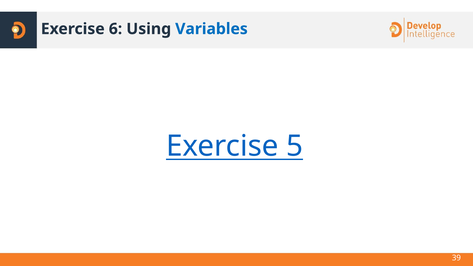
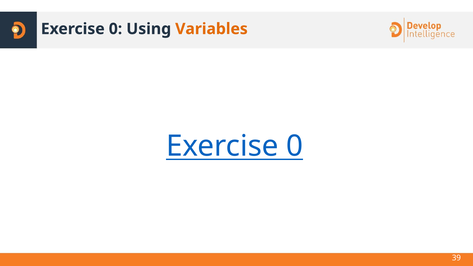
6: 6 -> 0 (116, 29)
Variables colour: blue -> orange (211, 29)
5: 5 -> 0 (295, 146)
